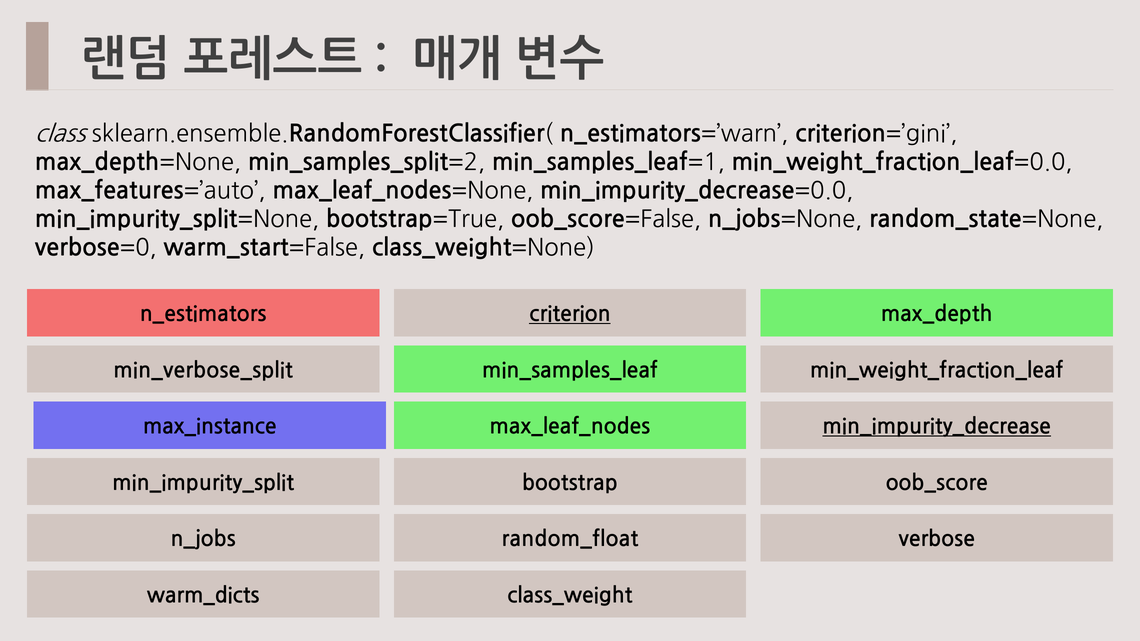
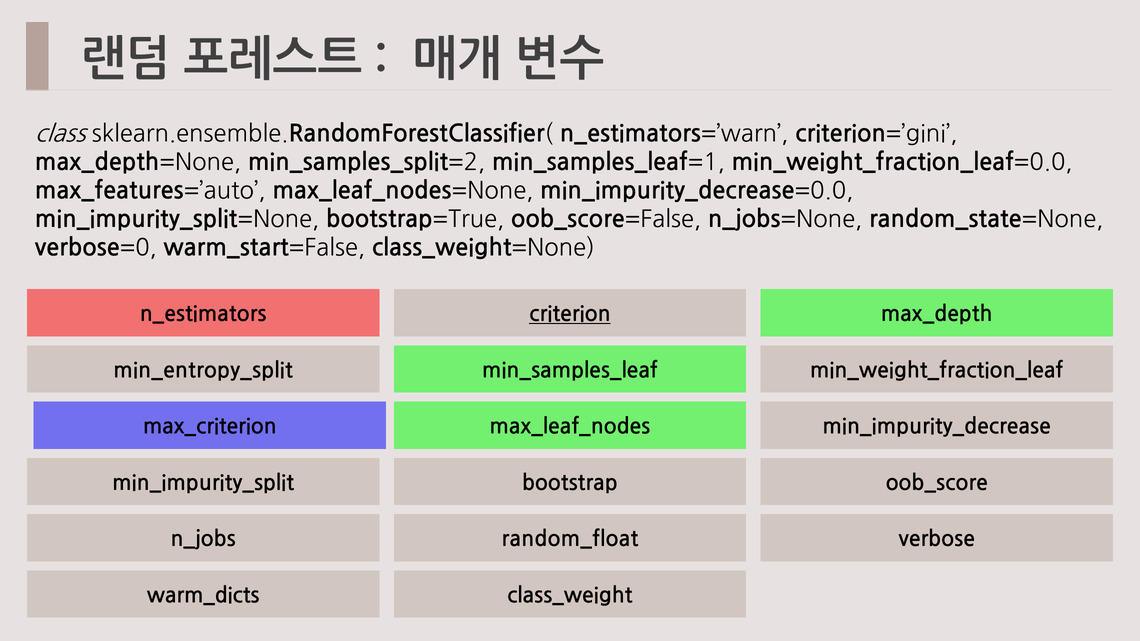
min_verbose_split: min_verbose_split -> min_entropy_split (203, 371)
max_instance: max_instance -> max_criterion (210, 427)
min_impurity_decrease underline: present -> none (937, 427)
